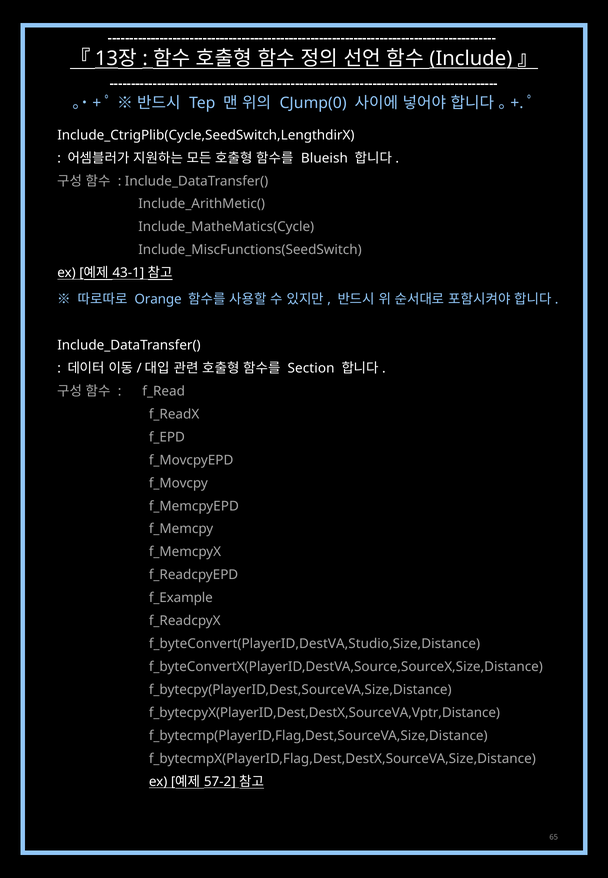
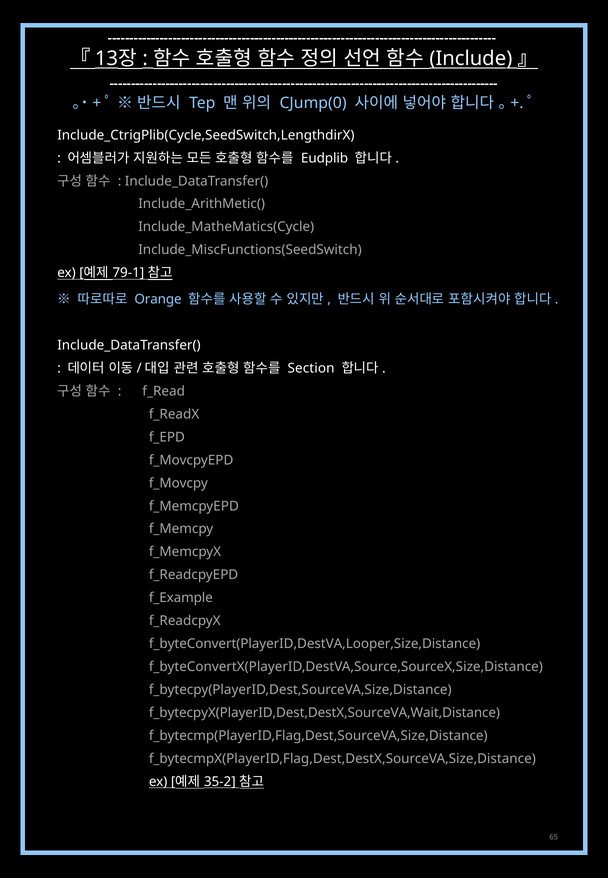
Blueish: Blueish -> Eudplib (325, 158)
43-1: 43-1 -> 79-1 (128, 273)
f_byteConvert(PlayerID,DestVA,Studio,Size,Distance: f_byteConvert(PlayerID,DestVA,Studio,Size,Distance -> f_byteConvert(PlayerID,DestVA,Looper,Size,Distance (315, 644)
f_bytecpyX(PlayerID,Dest,DestX,SourceVA,Vptr,Distance: f_bytecpyX(PlayerID,Dest,DestX,SourceVA,Vptr,Distance -> f_bytecpyX(PlayerID,Dest,DestX,SourceVA,Wait,Distance (324, 713)
57-2: 57-2 -> 35-2 (220, 782)
